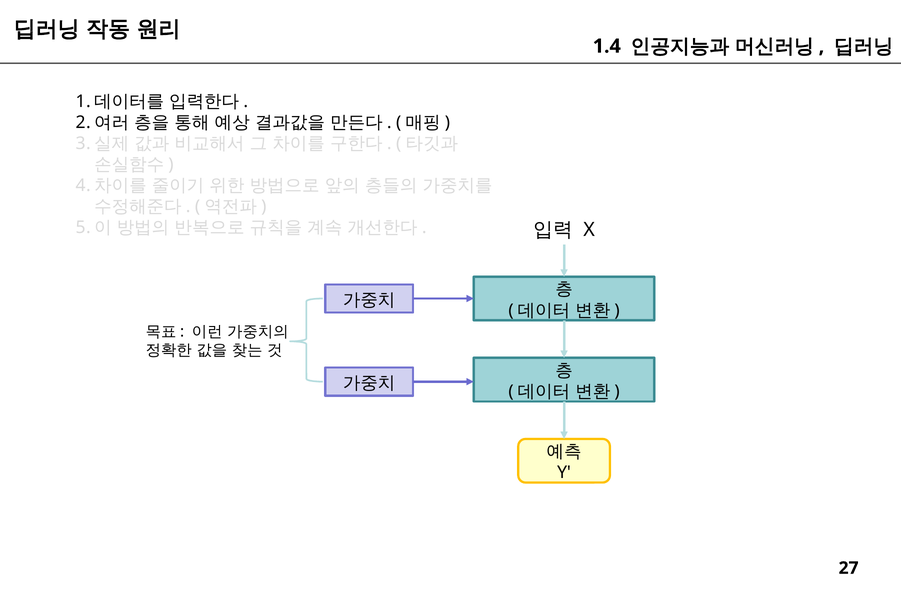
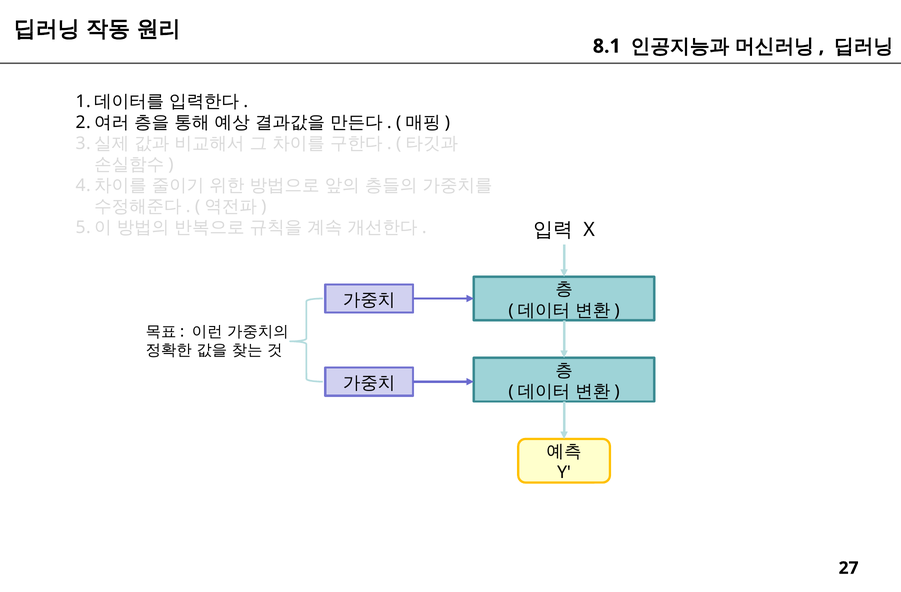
1.4: 1.4 -> 8.1 (607, 46)
